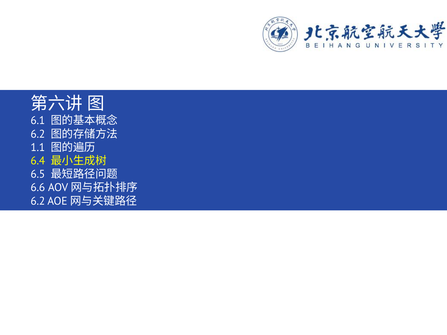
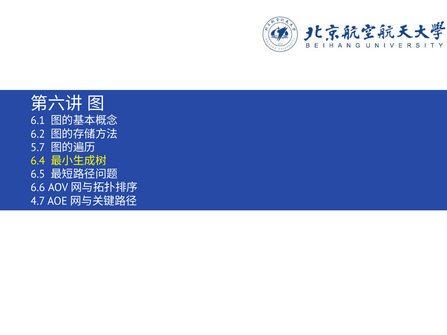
1.1: 1.1 -> 5.7 (38, 148)
6.2: 6.2 -> 4.7 (38, 201)
